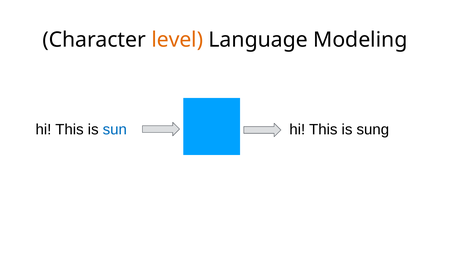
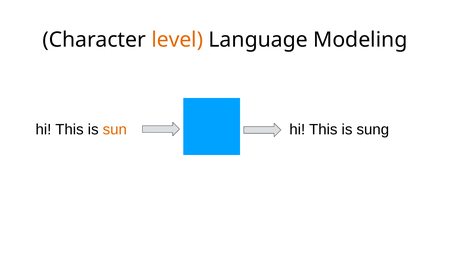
sun colour: blue -> orange (115, 130)
